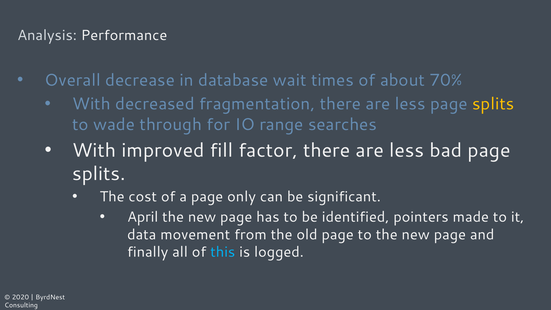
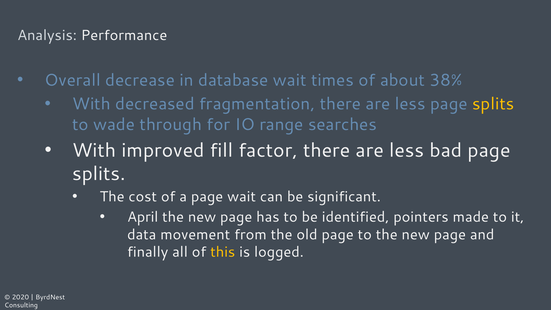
70%: 70% -> 38% (446, 80)
page only: only -> wait (242, 197)
this colour: light blue -> yellow (223, 252)
